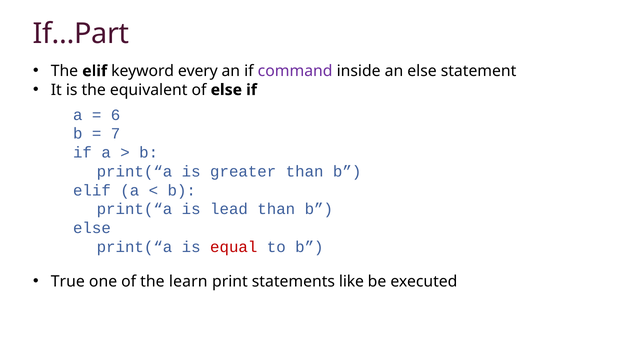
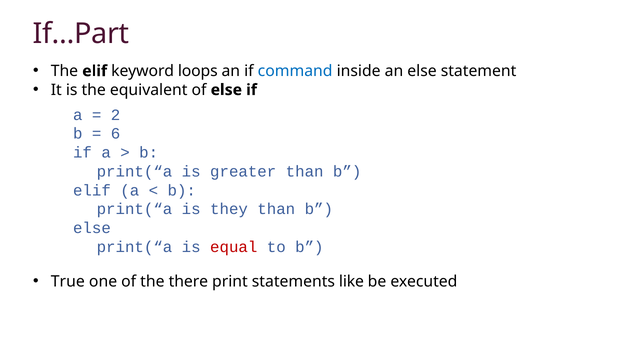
every: every -> loops (198, 71)
command colour: purple -> blue (295, 71)
6: 6 -> 2 (116, 115)
7: 7 -> 6 (116, 134)
lead: lead -> they (229, 209)
learn: learn -> there (188, 282)
